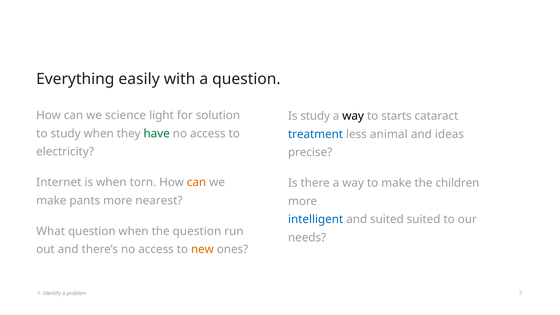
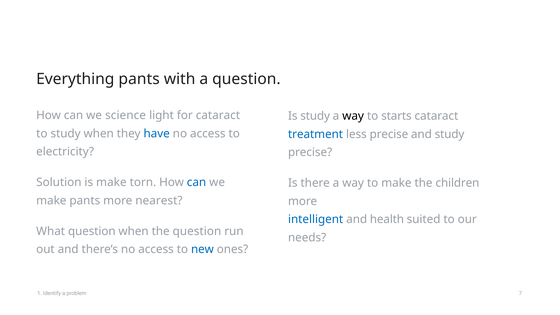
Everything easily: easily -> pants (139, 79)
for solution: solution -> cataract (218, 115)
have colour: green -> blue (157, 134)
less animal: animal -> precise (389, 134)
and ideas: ideas -> study (450, 134)
Internet: Internet -> Solution (59, 182)
is when: when -> make (111, 182)
can colour: orange -> blue (197, 182)
and suited: suited -> health (387, 219)
new colour: orange -> blue (202, 249)
